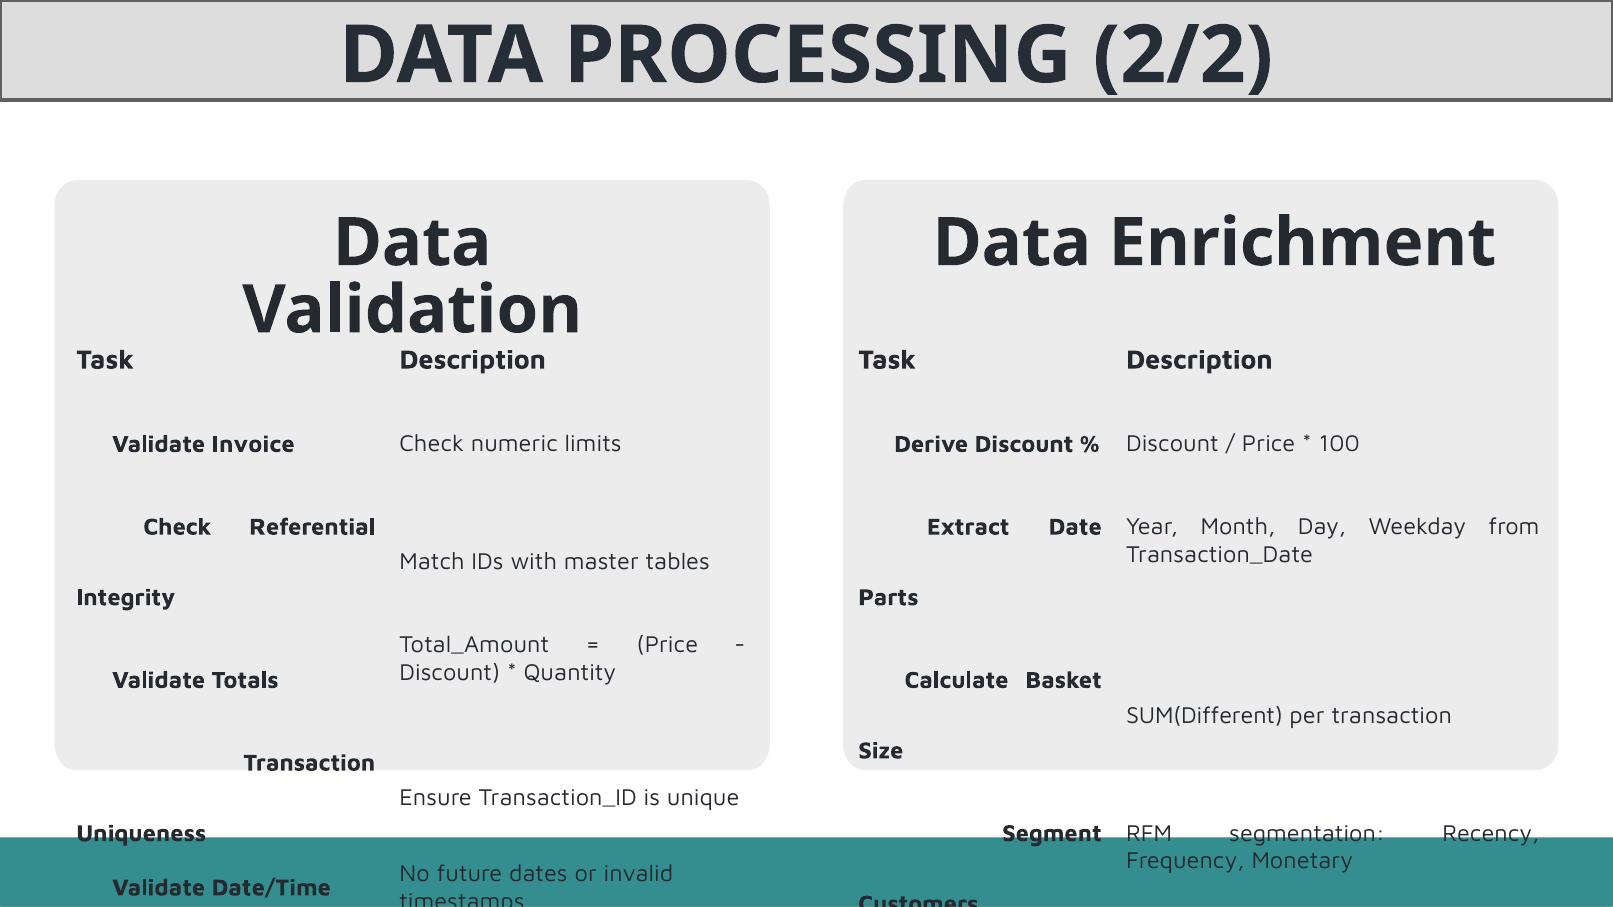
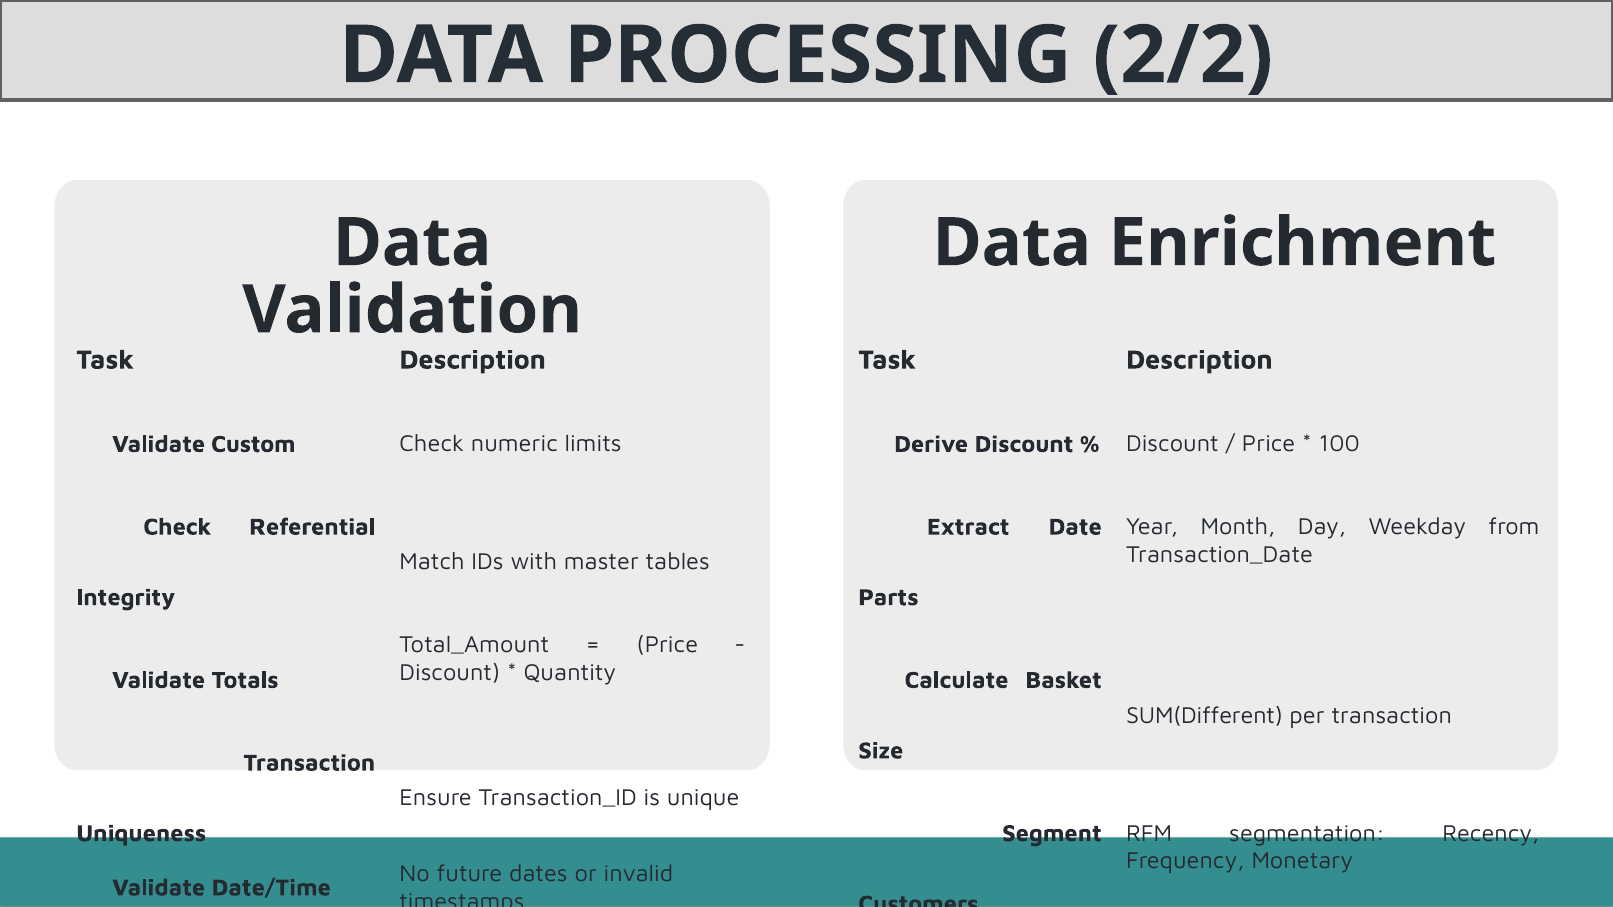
Invoice: Invoice -> Custom (253, 444)
